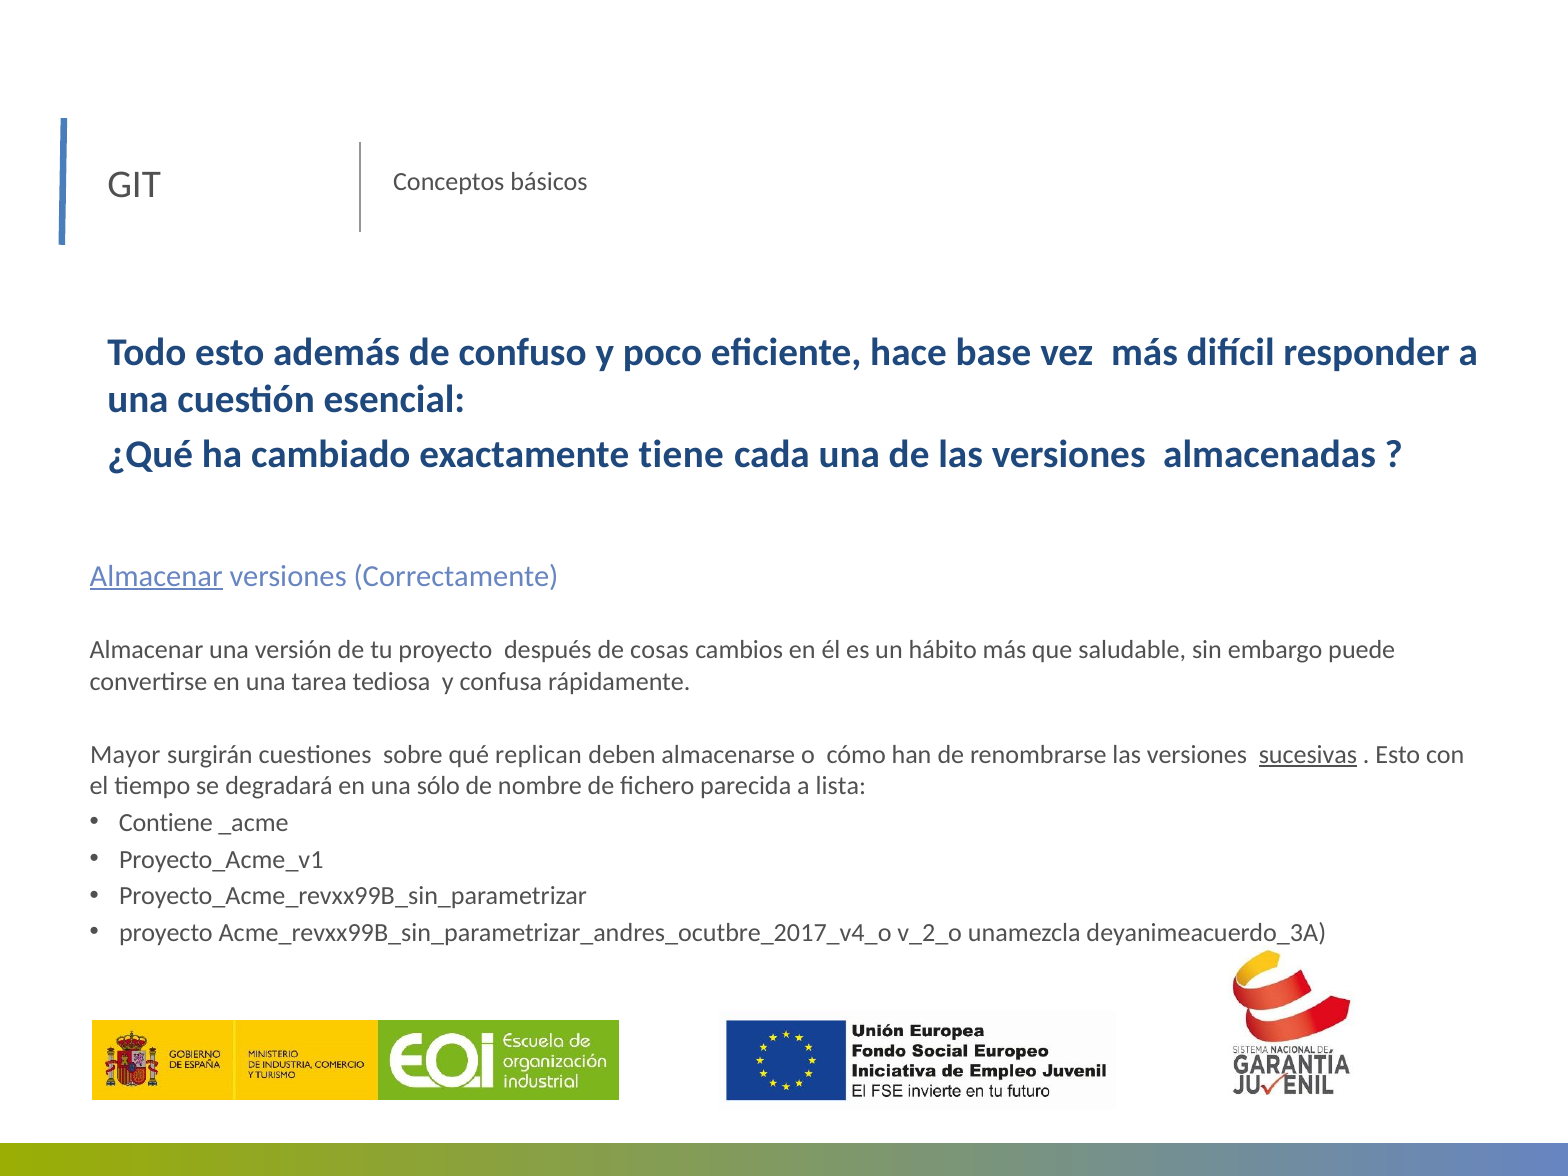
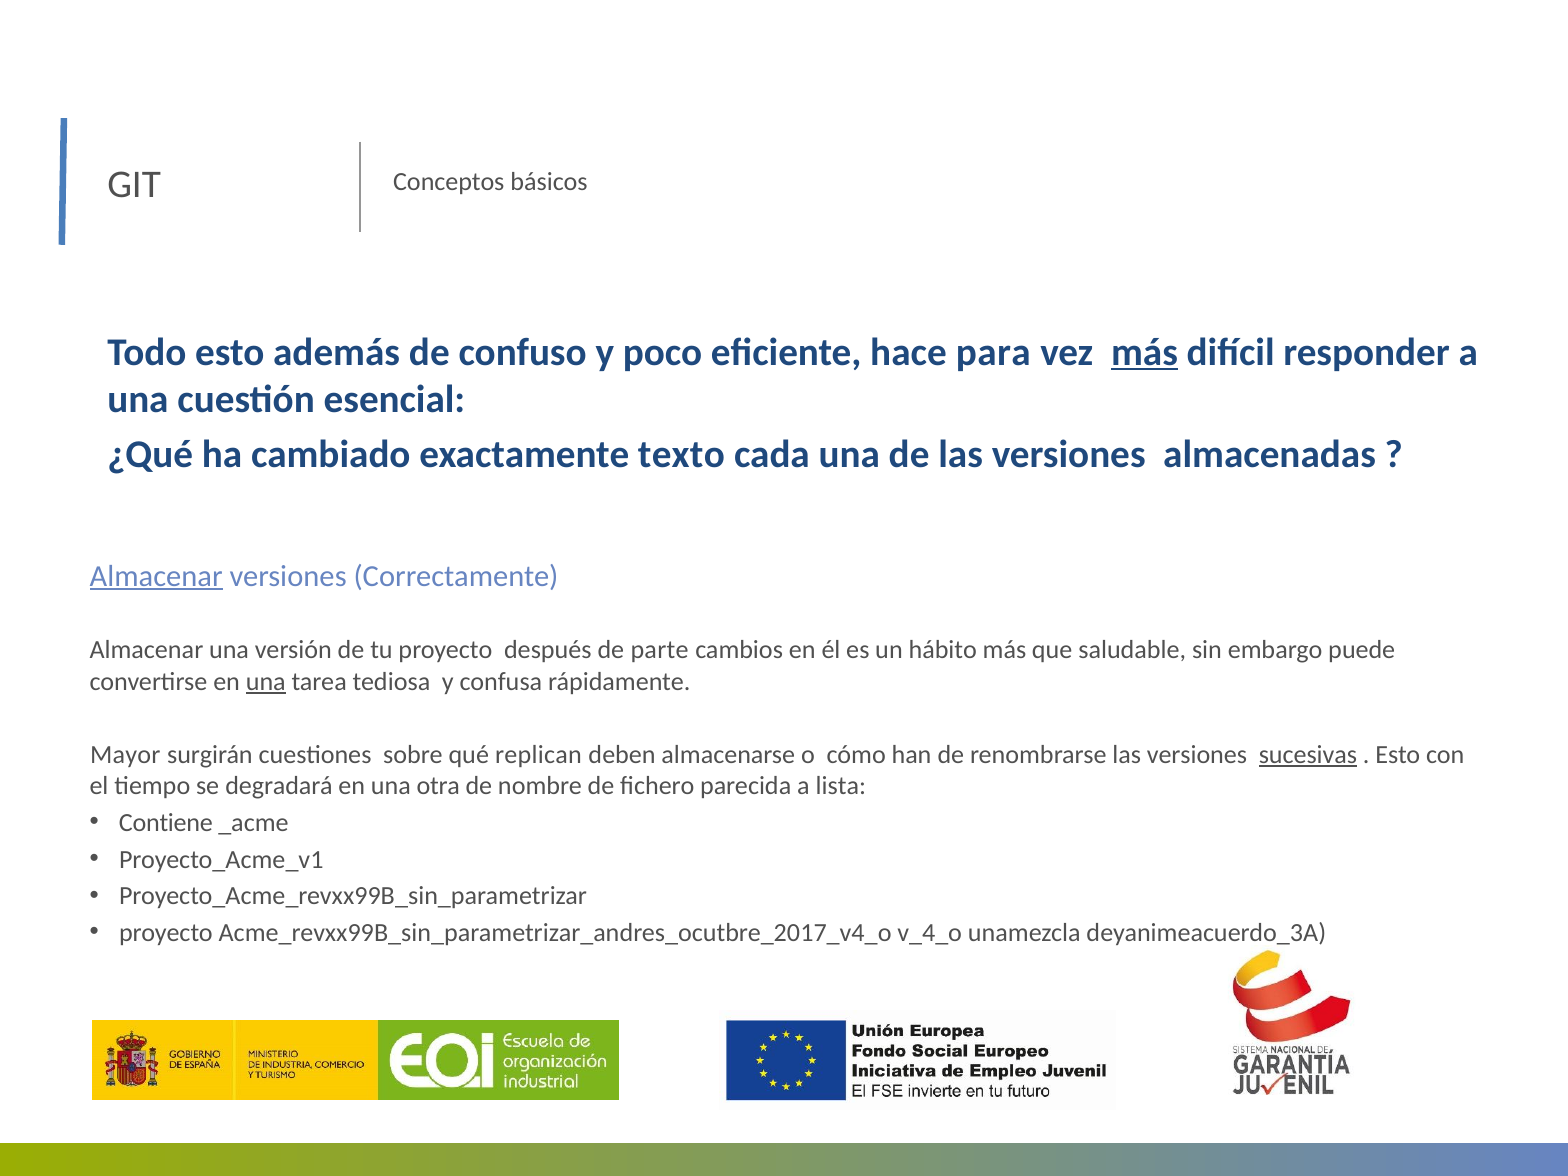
base: base -> para (993, 352)
más underline: none -> present (1144, 352)
tiene: tiene -> texto (681, 454)
cosas: cosas -> parte (660, 650)
una underline: none -> present (266, 682)
sólo: sólo -> otra (438, 786)
v_2_o: v_2_o -> v_4_o (930, 933)
